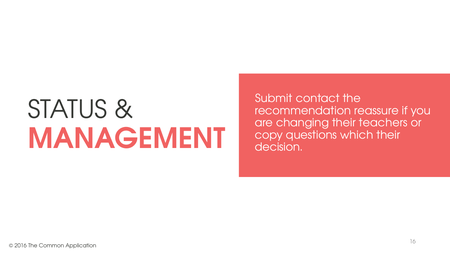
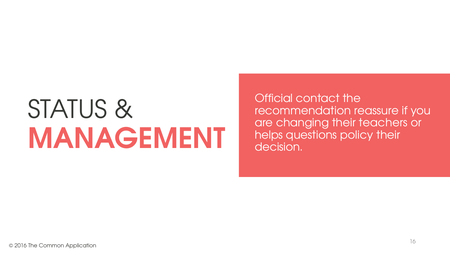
Submit: Submit -> Official (274, 99)
copy: copy -> helps (269, 135)
which: which -> policy (357, 135)
